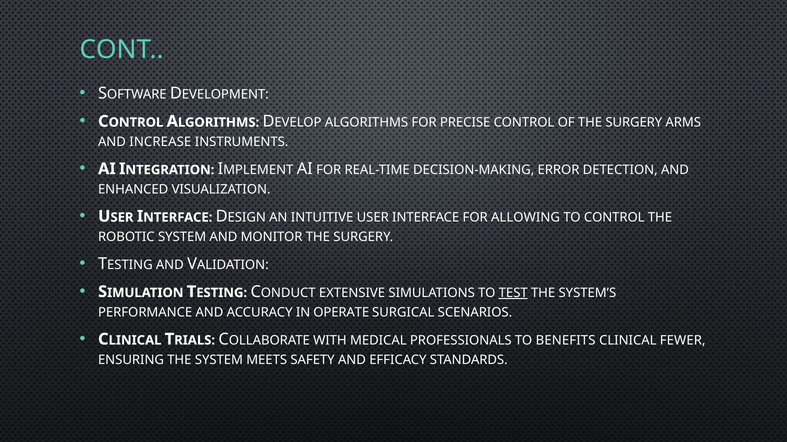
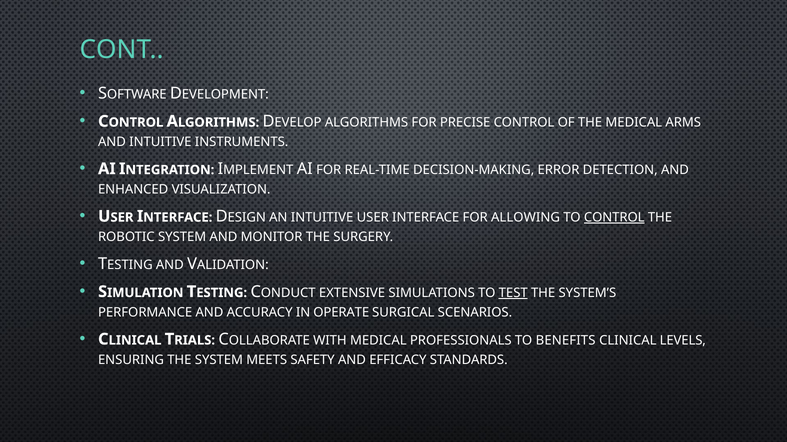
OF THE SURGERY: SURGERY -> MEDICAL (634, 123)
AND INCREASE: INCREASE -> INTUITIVE (160, 142)
CONTROL underline: none -> present (614, 218)
FEWER: FEWER -> LEVELS (683, 341)
